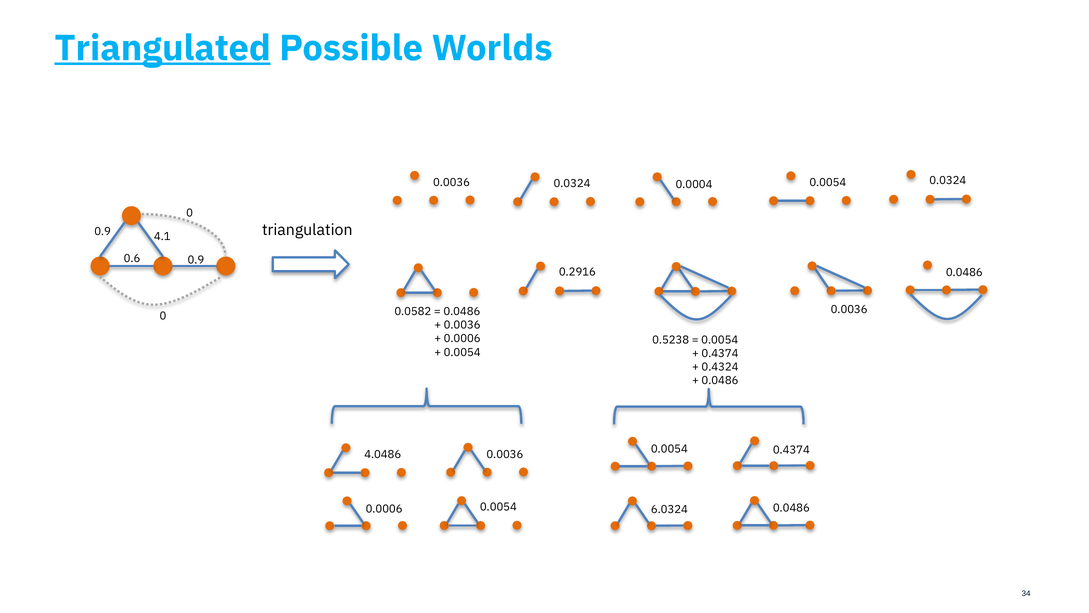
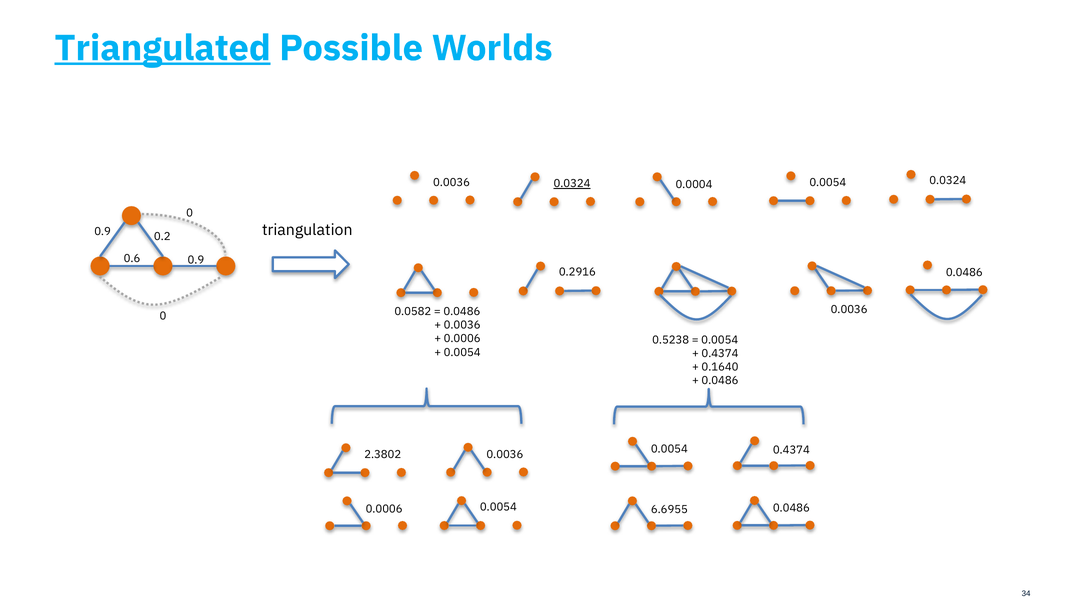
0.0324 underline: none -> present (572, 184)
4.1: 4.1 -> 0.2 (162, 236)
0.4324: 0.4324 -> 0.1640 (720, 367)
4.0486: 4.0486 -> 2.3802 (383, 454)
6.0324: 6.0324 -> 6.6955 (669, 509)
